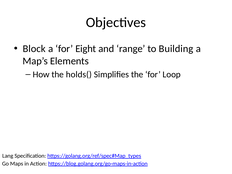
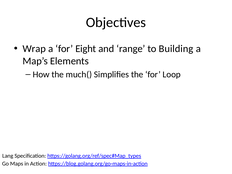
Block: Block -> Wrap (34, 49)
holds(: holds( -> much( (79, 74)
